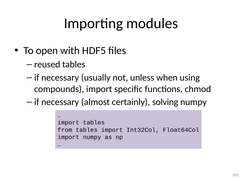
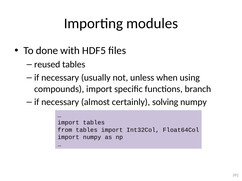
open: open -> done (47, 51)
chmod: chmod -> branch (198, 89)
